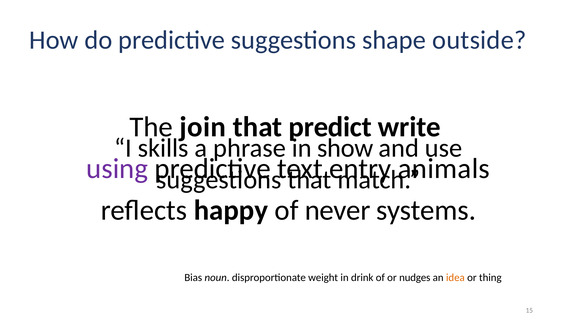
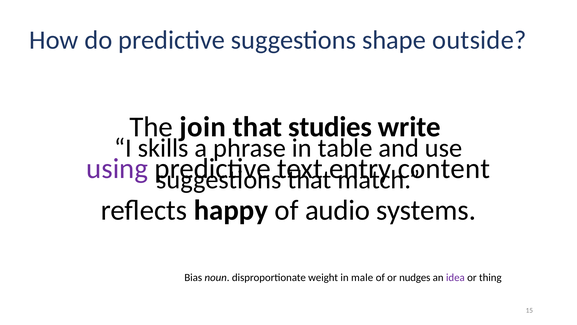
predict: predict -> studies (330, 127)
show: show -> table (345, 148)
animals: animals -> content (444, 168)
never: never -> audio (338, 210)
drink: drink -> male (362, 277)
idea colour: orange -> purple (455, 277)
